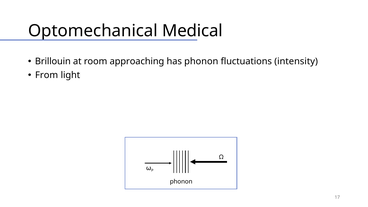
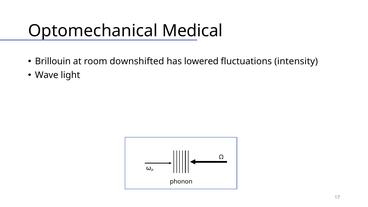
approaching: approaching -> downshifted (137, 61)
has phonon: phonon -> lowered (201, 61)
From: From -> Wave (47, 75)
